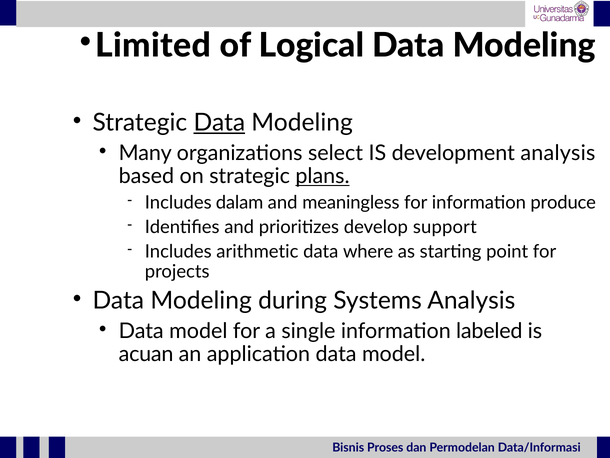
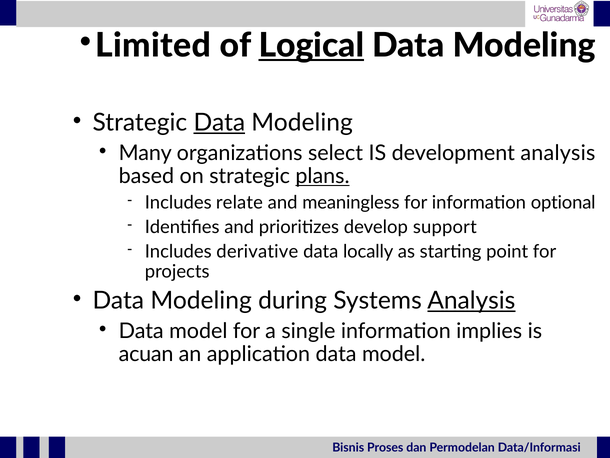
Logical underline: none -> present (311, 46)
dalam: dalam -> relate (239, 202)
produce: produce -> optional (563, 202)
arithmetic: arithmetic -> derivative (257, 251)
where: where -> locally (368, 251)
Analysis underline: none -> present (471, 301)
labeled: labeled -> implies (489, 331)
